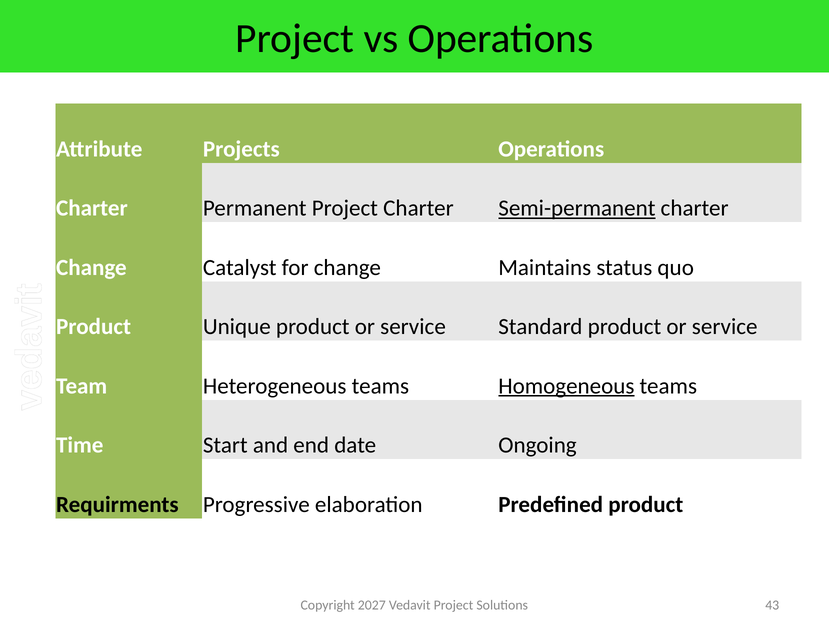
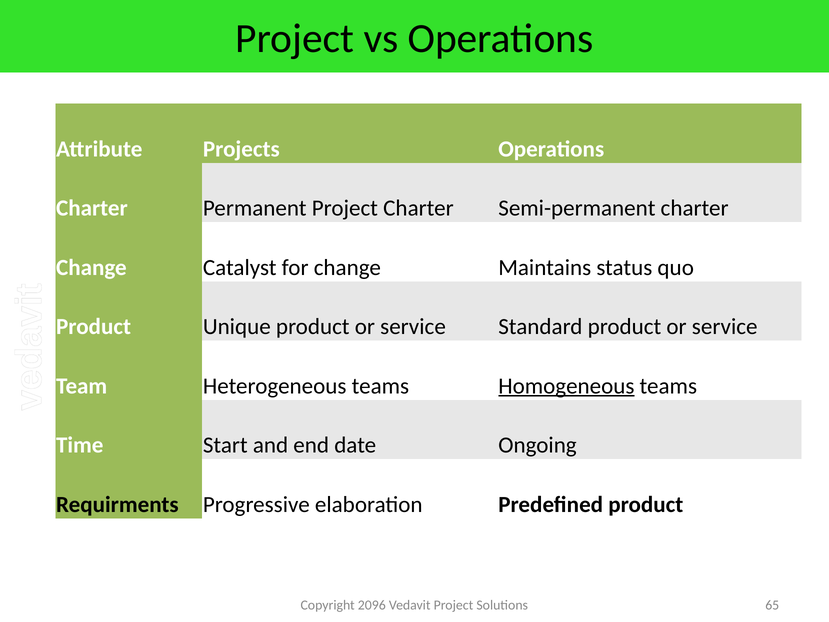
Semi-permanent underline: present -> none (577, 208)
2027: 2027 -> 2096 (372, 605)
43: 43 -> 65 (772, 605)
